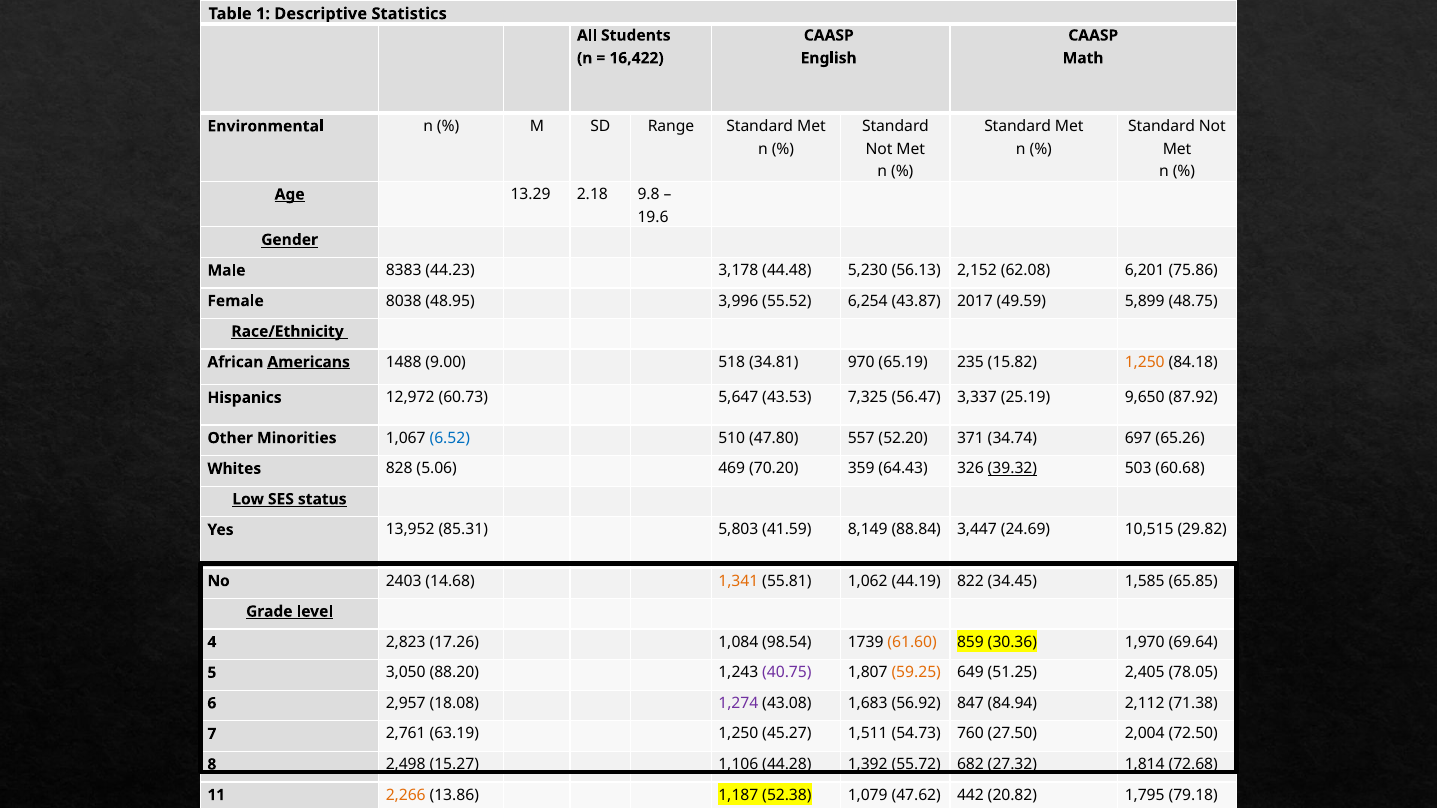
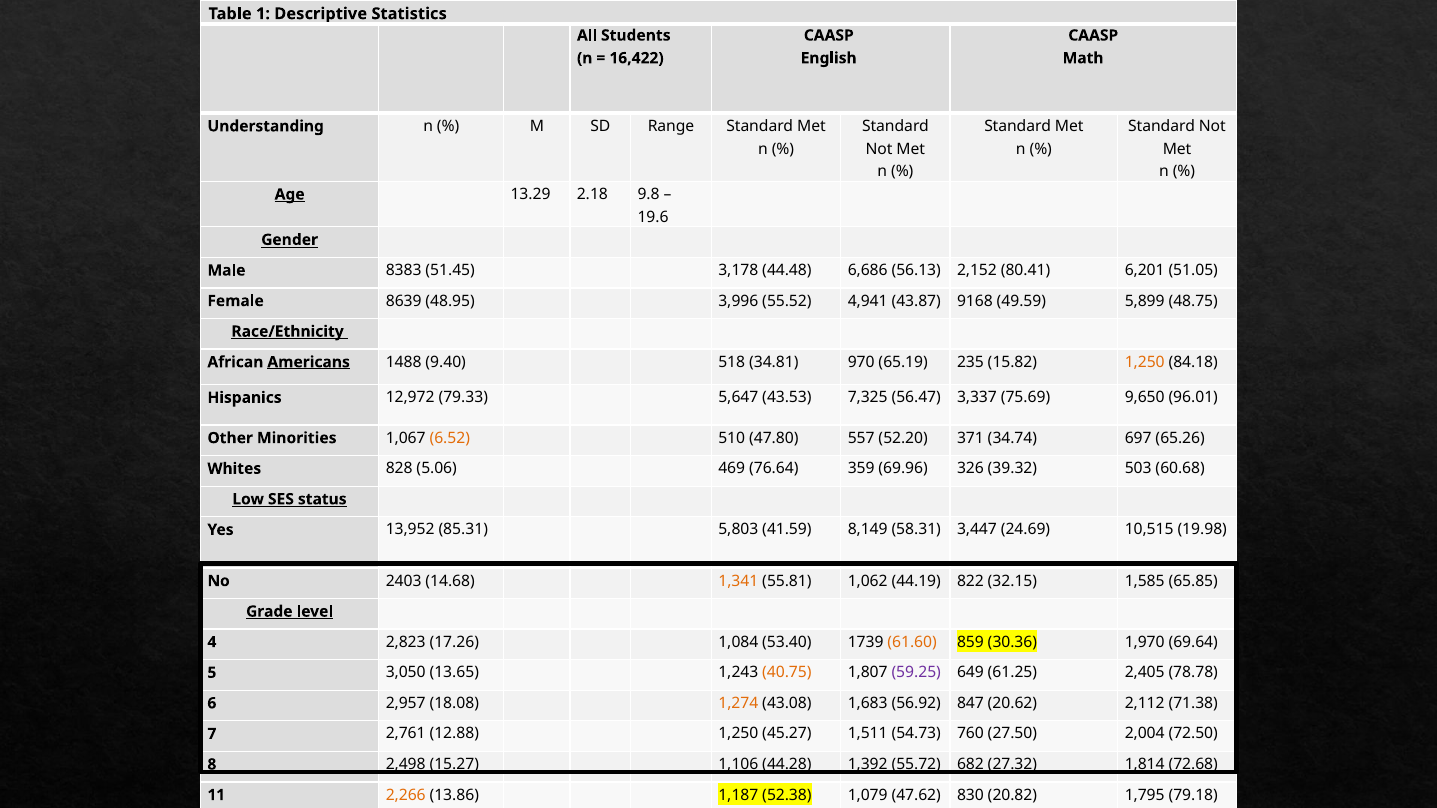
Environmental: Environmental -> Understanding (266, 126)
44.23: 44.23 -> 51.45 (450, 270)
5,230: 5,230 -> 6,686 (868, 270)
62.08: 62.08 -> 80.41 (1026, 270)
75.86: 75.86 -> 51.05 (1193, 270)
8038: 8038 -> 8639 (404, 301)
6,254: 6,254 -> 4,941 (868, 301)
2017: 2017 -> 9168 (975, 301)
9.00: 9.00 -> 9.40 (446, 362)
60.73: 60.73 -> 79.33 (463, 398)
25.19: 25.19 -> 75.69 (1026, 398)
87.92: 87.92 -> 96.01 (1193, 398)
6.52 colour: blue -> orange (450, 438)
70.20: 70.20 -> 76.64 (774, 469)
64.43: 64.43 -> 69.96 (903, 469)
39.32 underline: present -> none (1012, 469)
88.84: 88.84 -> 58.31 (916, 530)
29.82: 29.82 -> 19.98 (1202, 530)
34.45: 34.45 -> 32.15 (1012, 581)
98.54: 98.54 -> 53.40 (787, 642)
88.20: 88.20 -> 13.65 (454, 673)
40.75 colour: purple -> orange (787, 673)
59.25 colour: orange -> purple (916, 673)
51.25: 51.25 -> 61.25 (1012, 673)
78.05: 78.05 -> 78.78 (1193, 673)
1,274 colour: purple -> orange (738, 703)
84.94: 84.94 -> 20.62 (1012, 703)
63.19: 63.19 -> 12.88 (454, 734)
442: 442 -> 830 (970, 795)
